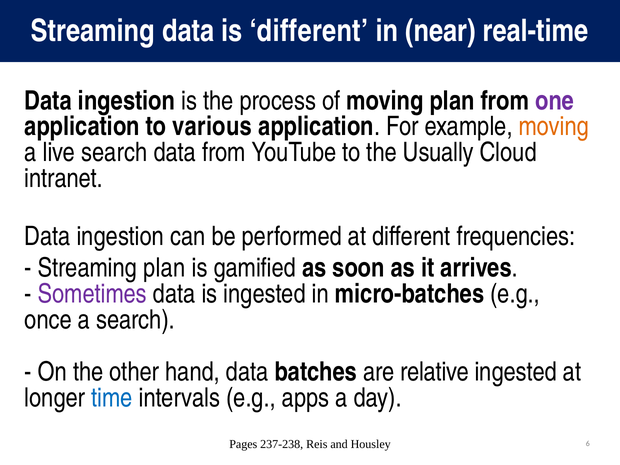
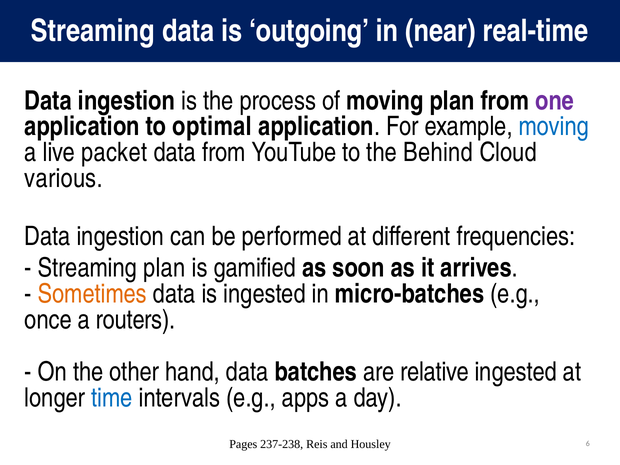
is different: different -> outgoing (309, 31)
various: various -> optimal (212, 127)
moving colour: orange -> blue (554, 127)
live search: search -> packet (114, 153)
Usually: Usually -> Behind (438, 153)
intranet: intranet -> various (64, 179)
Sometimes colour: purple -> orange (92, 294)
a search: search -> routers (136, 320)
